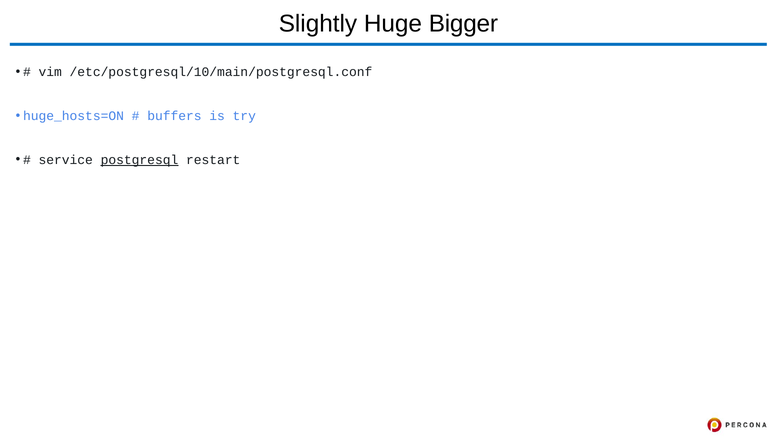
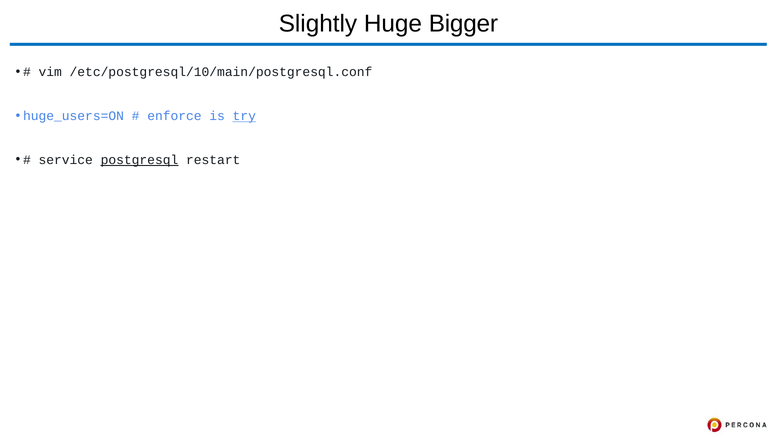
huge_hosts=ON: huge_hosts=ON -> huge_users=ON (73, 116)
buffers: buffers -> enforce (174, 116)
try underline: none -> present (244, 116)
